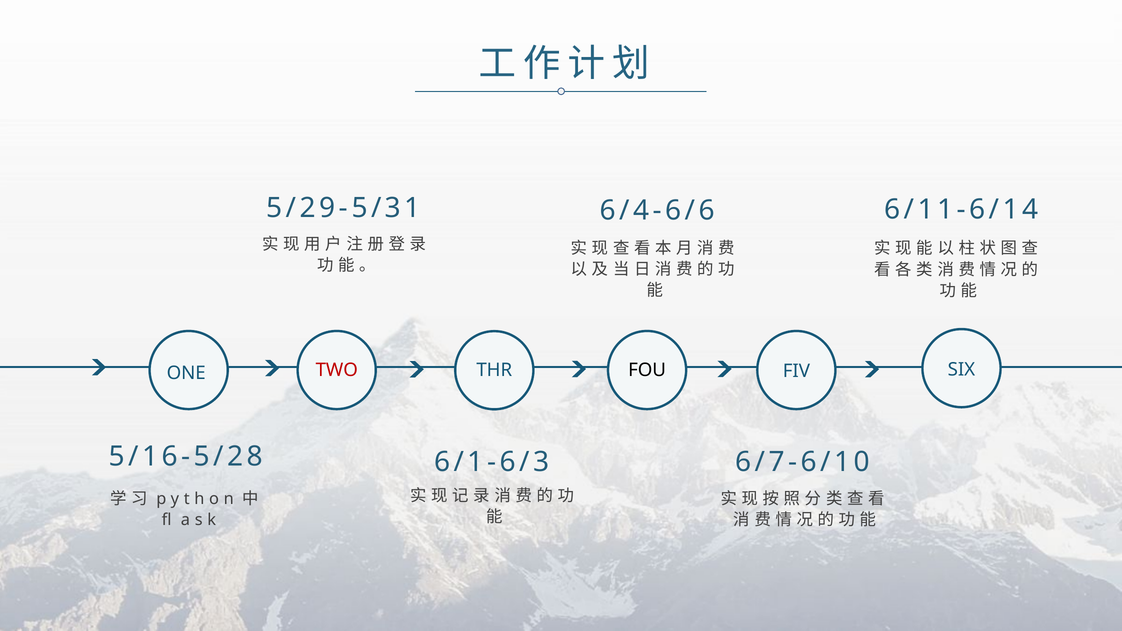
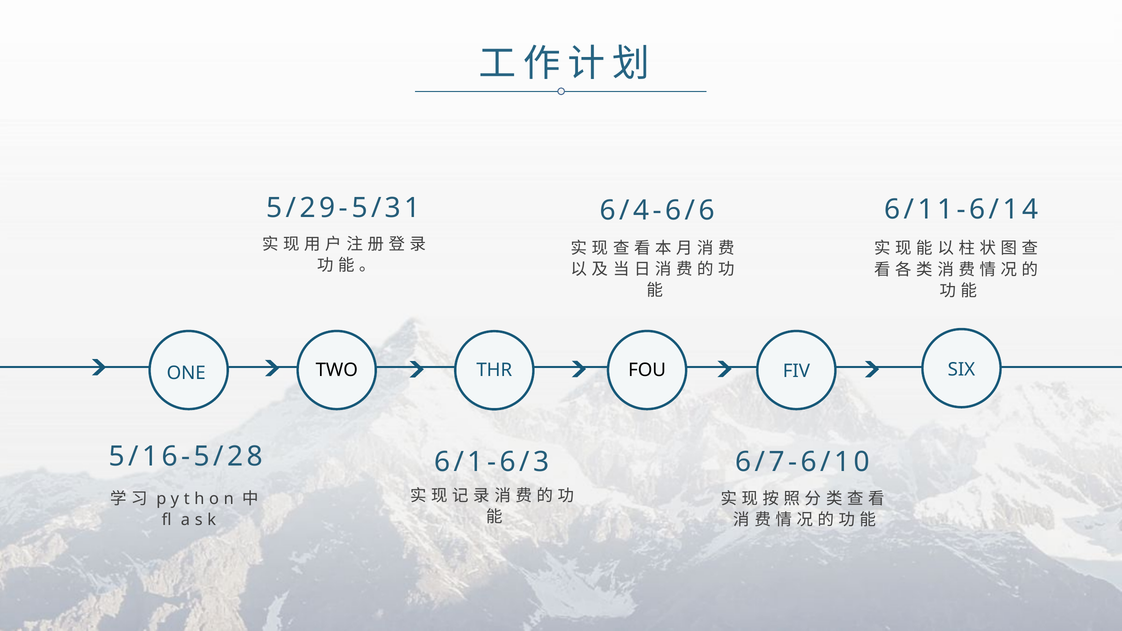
TWO colour: red -> black (337, 370)
